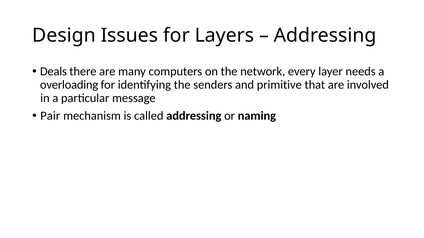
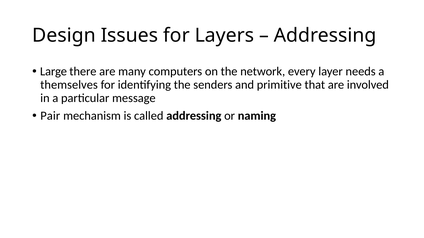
Deals: Deals -> Large (54, 72)
overloading: overloading -> themselves (69, 85)
